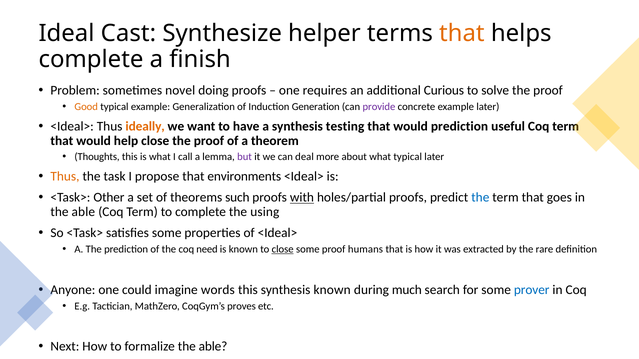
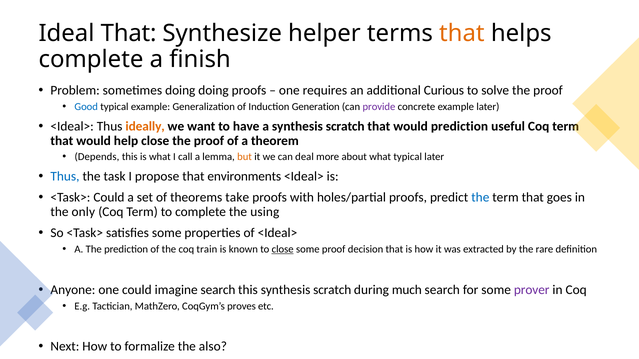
Ideal Cast: Cast -> That (129, 34)
sometimes novel: novel -> doing (180, 91)
Good colour: orange -> blue (86, 107)
a synthesis testing: testing -> scratch (345, 126)
Thoughts: Thoughts -> Depends (97, 157)
but colour: purple -> orange (245, 157)
Thus colour: orange -> blue (65, 177)
<Task> Other: Other -> Could (109, 198)
such: such -> take (237, 198)
with underline: present -> none (302, 198)
able: able -> only (83, 212)
need: need -> train (207, 249)
humans: humans -> decision (366, 249)
imagine words: words -> search (218, 290)
this synthesis known: known -> scratch (332, 290)
prover colour: blue -> purple (532, 290)
formalize the able: able -> also (213, 347)
